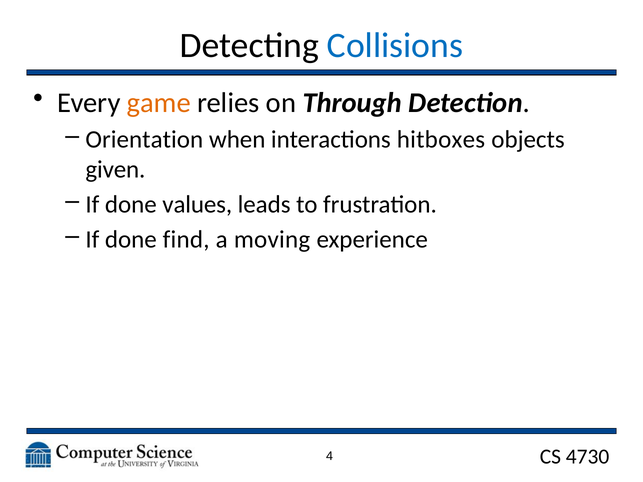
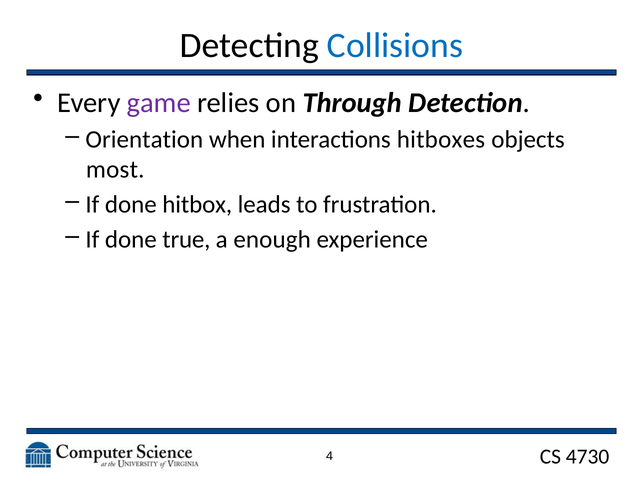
game colour: orange -> purple (159, 103)
given: given -> most (115, 170)
values: values -> hitbox (197, 205)
find: find -> true (186, 240)
moving: moving -> enough (272, 240)
